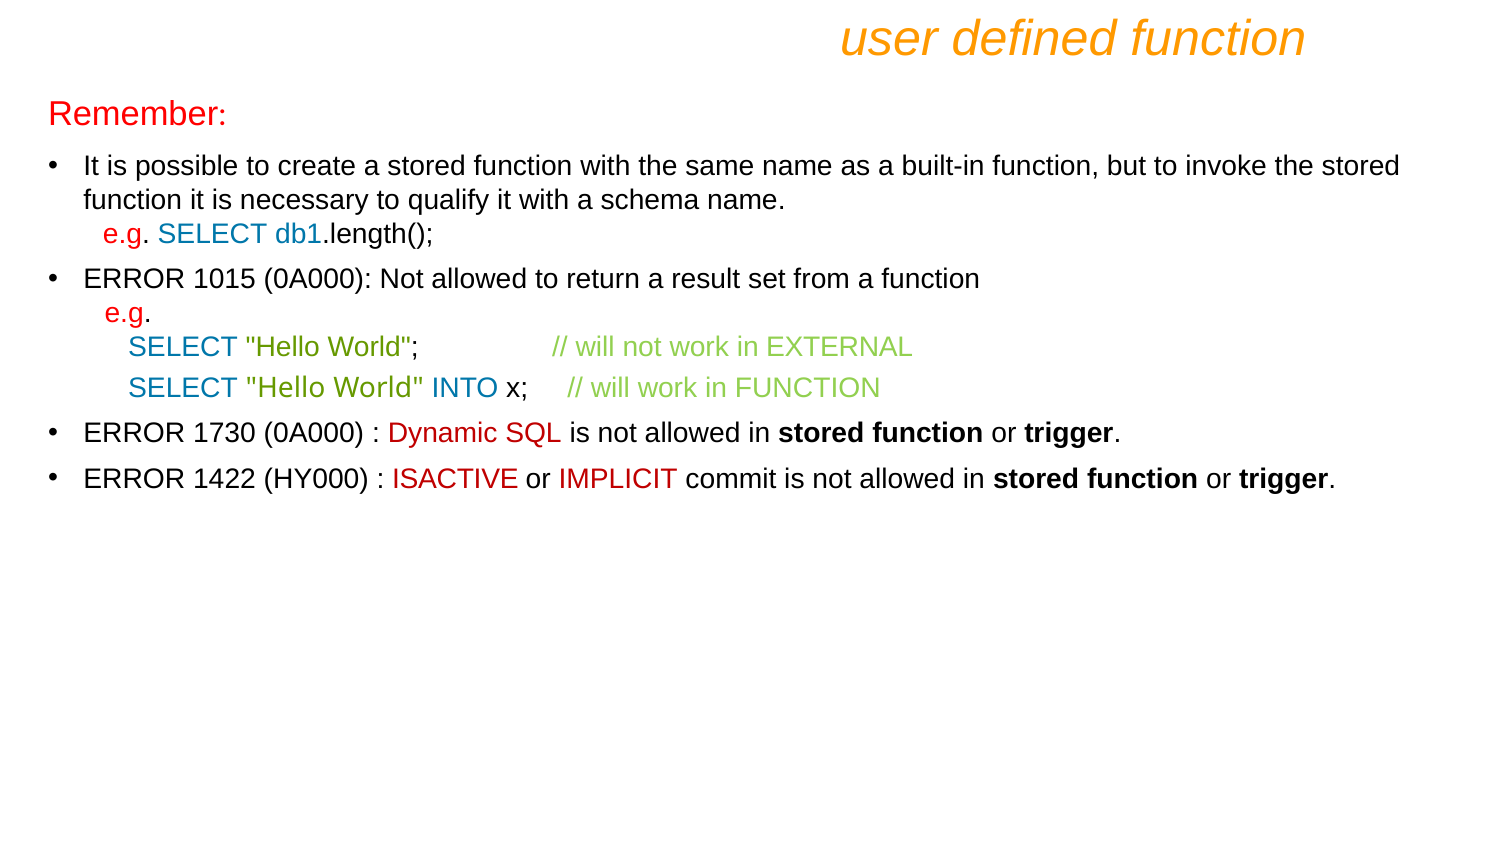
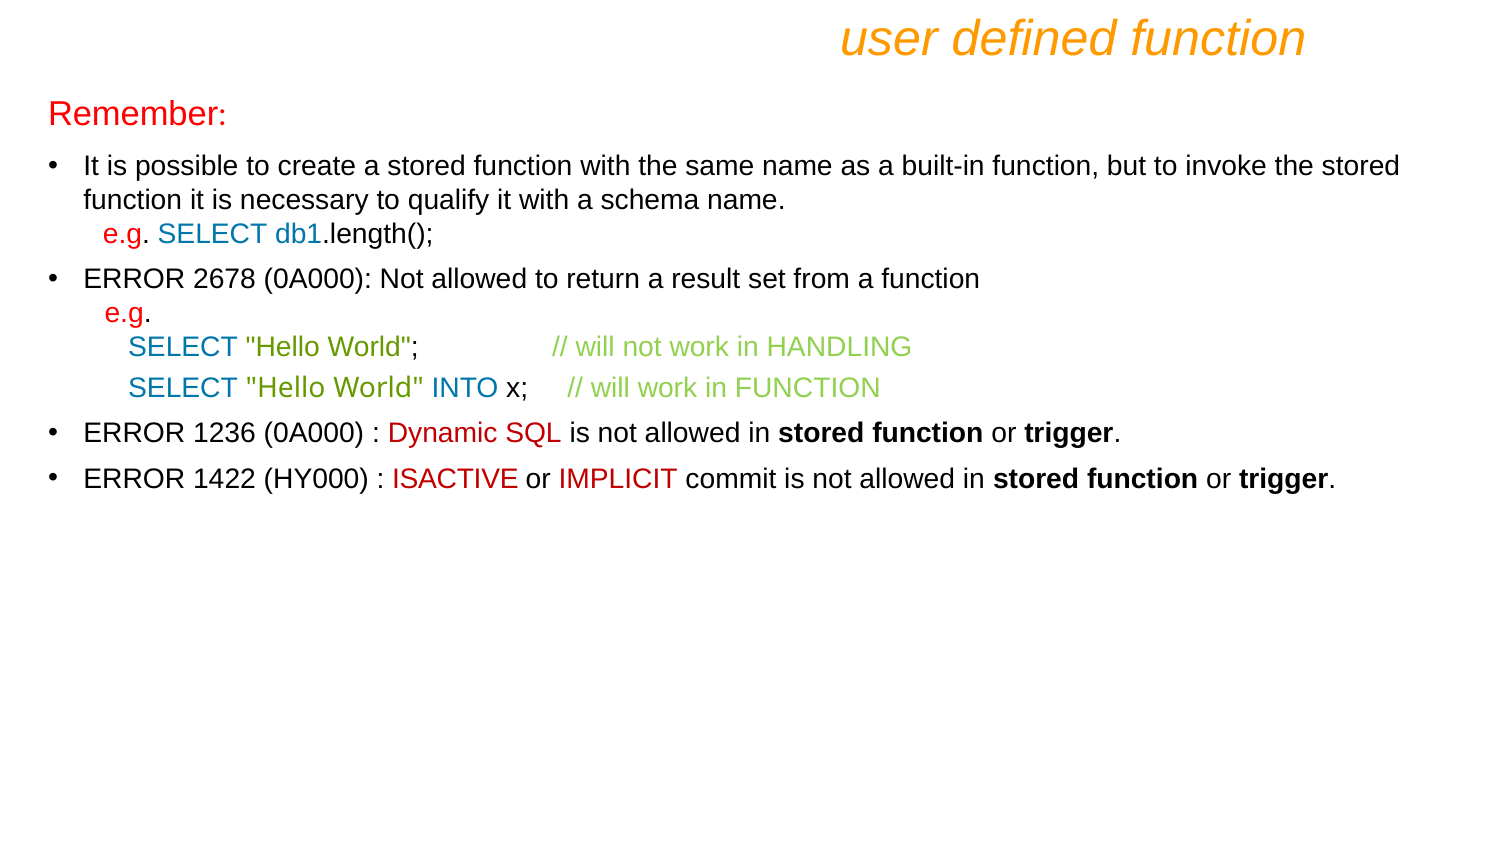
1015: 1015 -> 2678 (225, 279)
EXTERNAL: EXTERNAL -> HANDLING (839, 347)
1730: 1730 -> 1236 (225, 434)
